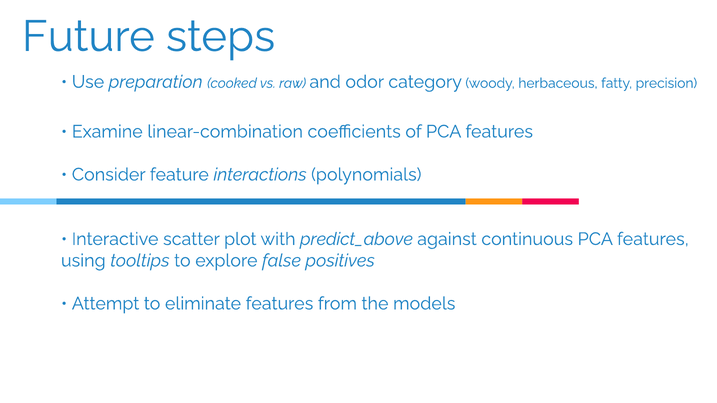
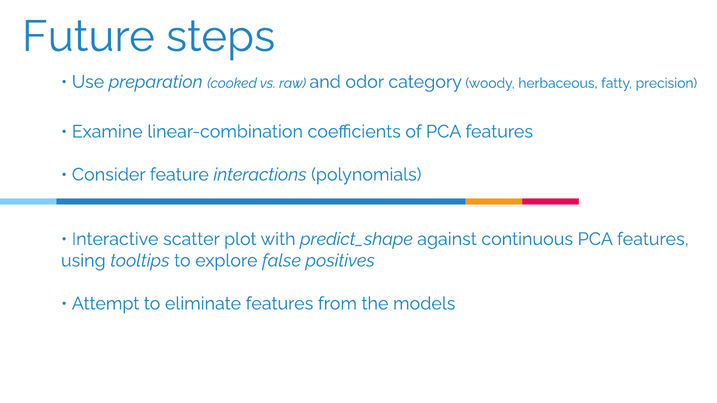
predict_above: predict_above -> predict_shape (356, 239)
